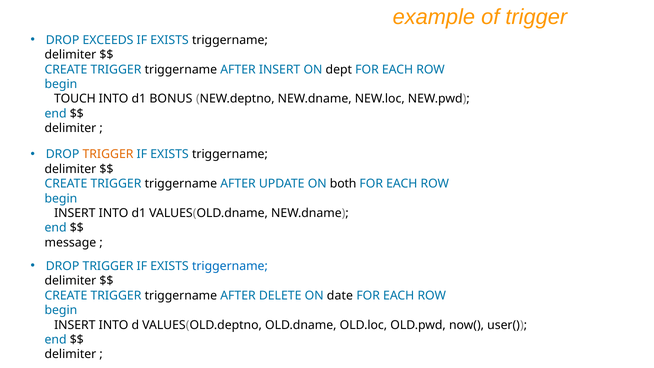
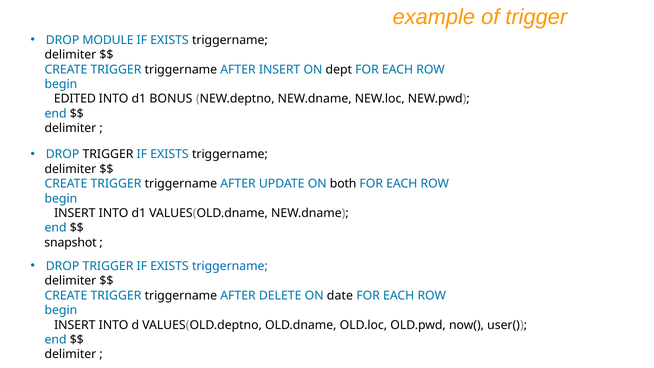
EXCEEDS: EXCEEDS -> MODULE (108, 40)
TOUCH: TOUCH -> EDITED (75, 99)
TRIGGER colour: orange -> black (108, 154)
message: message -> snapshot (70, 243)
